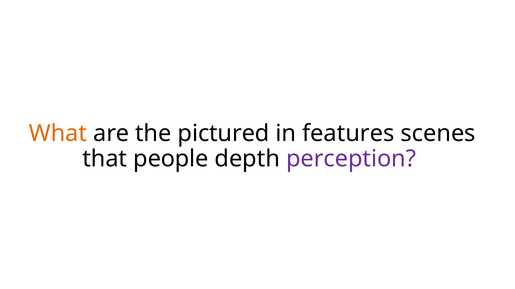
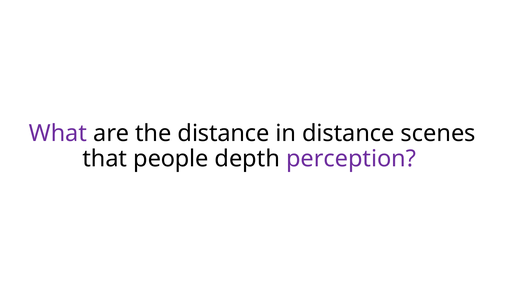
What colour: orange -> purple (58, 134)
the pictured: pictured -> distance (224, 134)
in features: features -> distance (348, 134)
